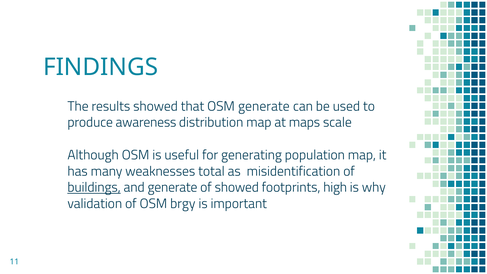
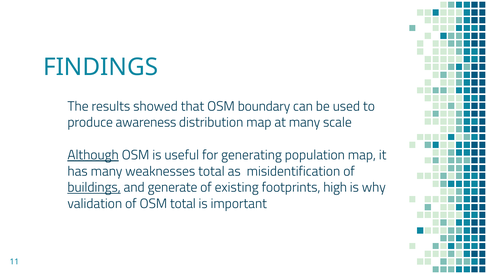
OSM generate: generate -> boundary (264, 106)
at maps: maps -> many (305, 122)
Although underline: none -> present (93, 155)
of showed: showed -> existing (237, 187)
OSM brgy: brgy -> total (183, 204)
